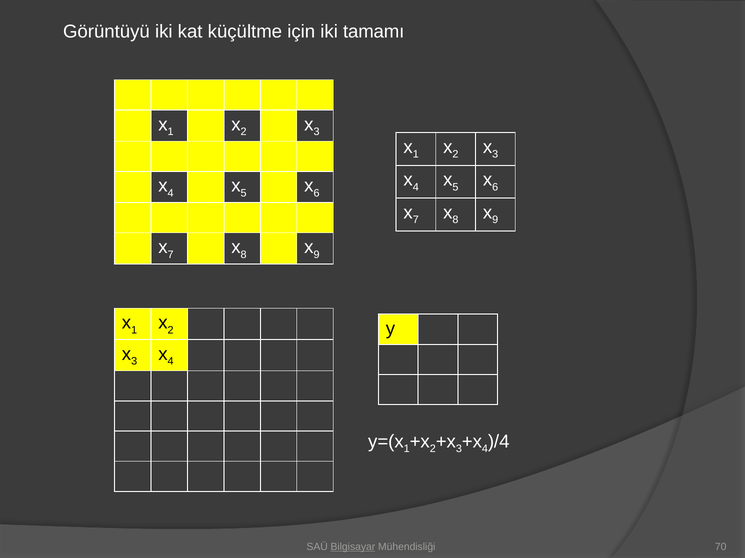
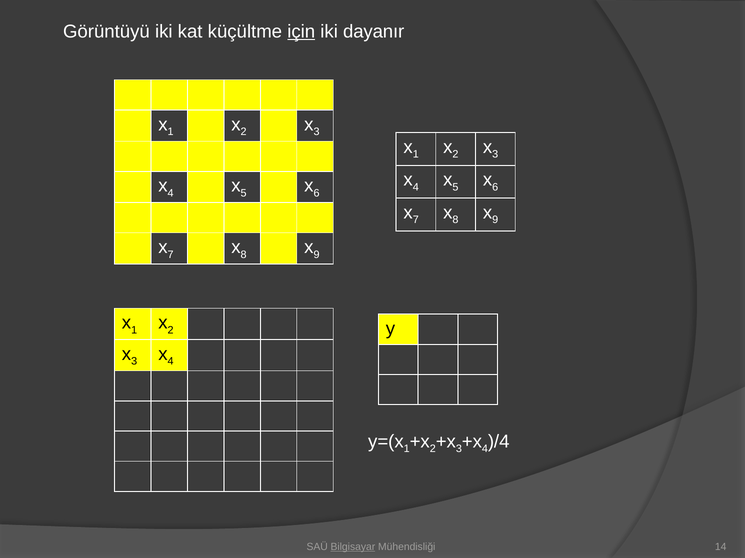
için underline: none -> present (301, 31)
tamamı: tamamı -> dayanır (374, 31)
70: 70 -> 14 (721, 547)
